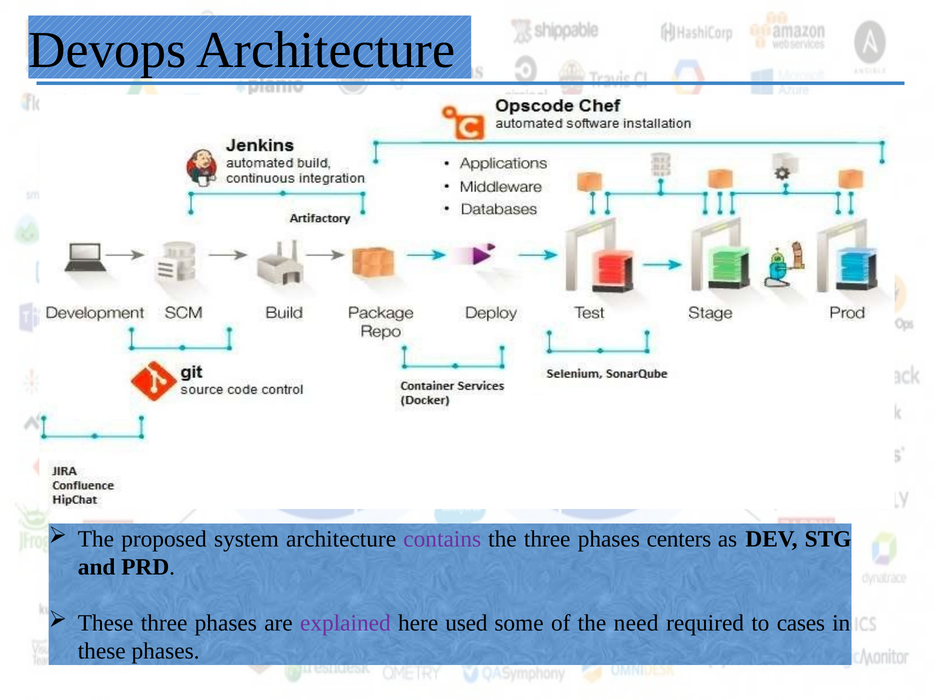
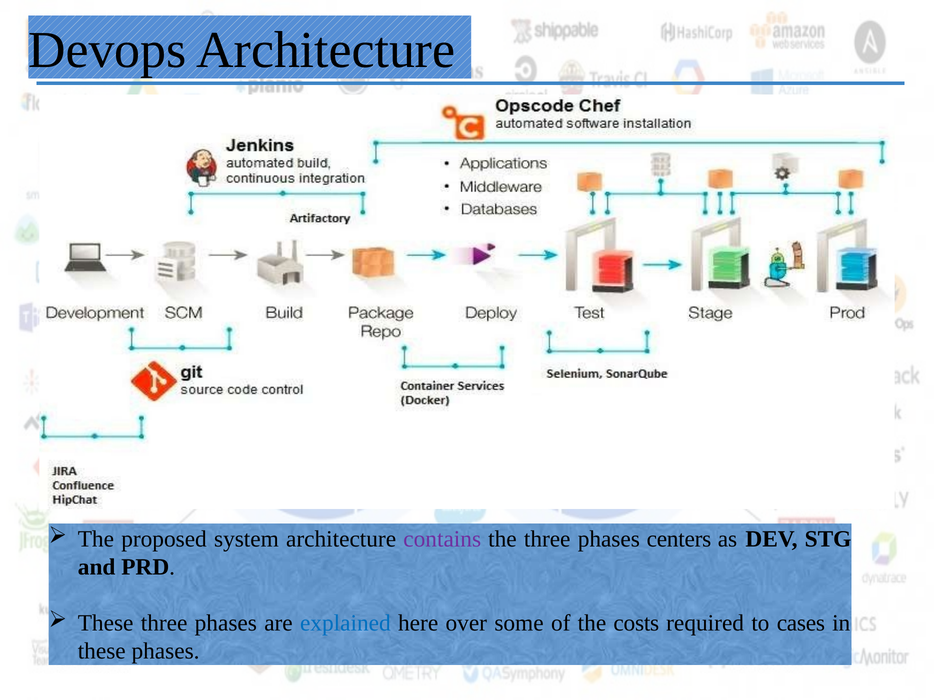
explained colour: purple -> blue (345, 624)
used: used -> over (466, 624)
need: need -> costs (636, 624)
